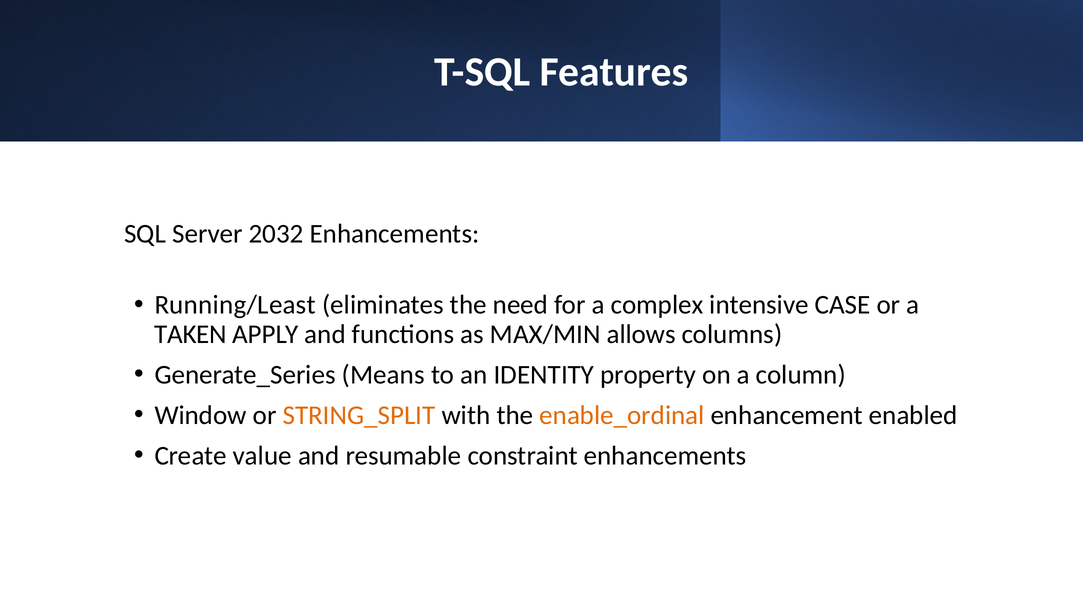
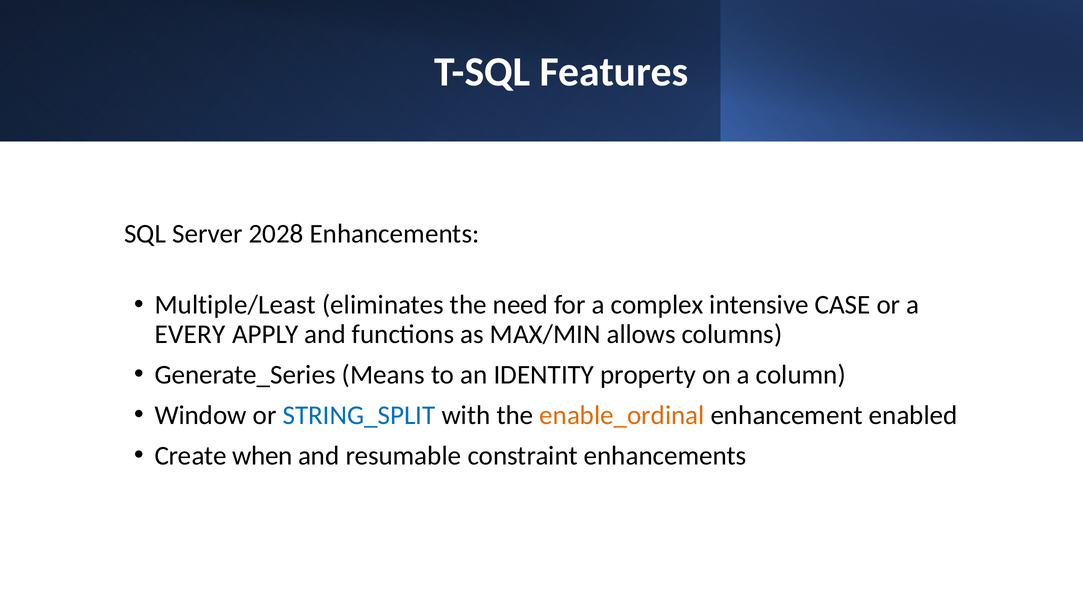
2032: 2032 -> 2028 (276, 234)
Running/Least: Running/Least -> Multiple/Least (235, 305)
TAKEN: TAKEN -> EVERY (190, 334)
STRING_SPLIT colour: orange -> blue (359, 415)
value: value -> when (262, 456)
